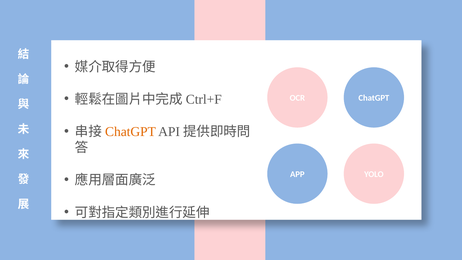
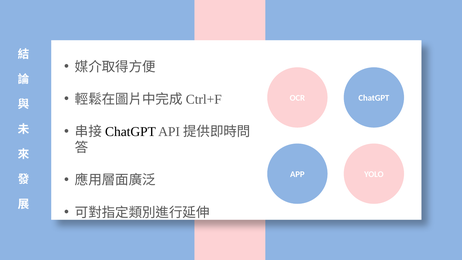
ChatGPT colour: orange -> black (130, 132)
